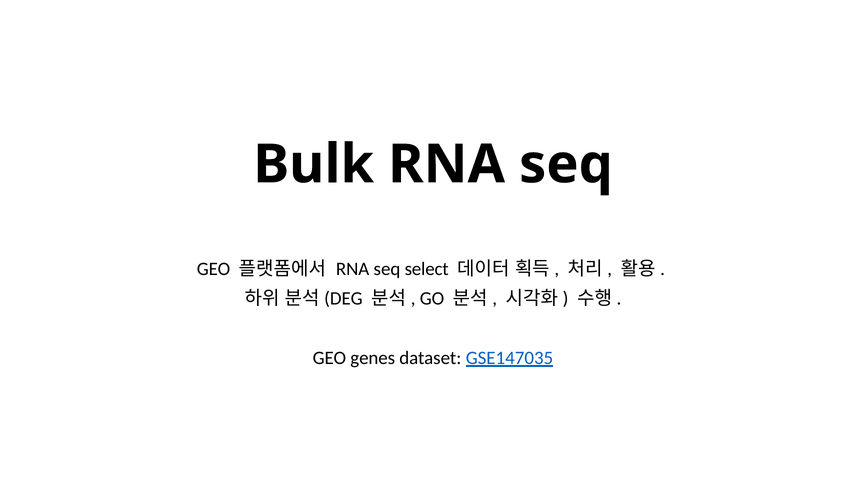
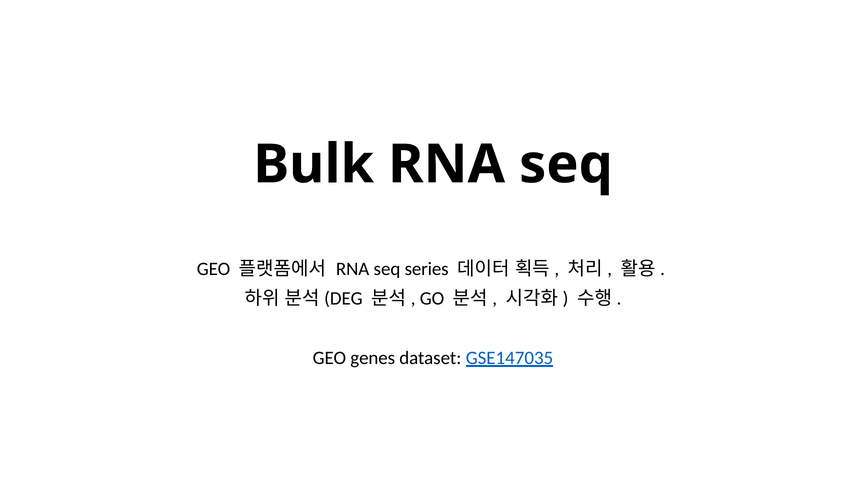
select: select -> series (427, 269)
